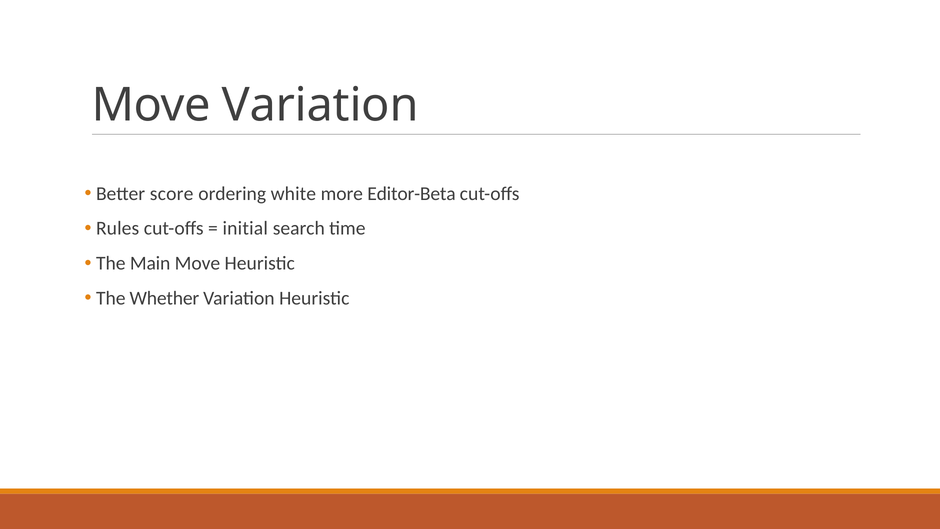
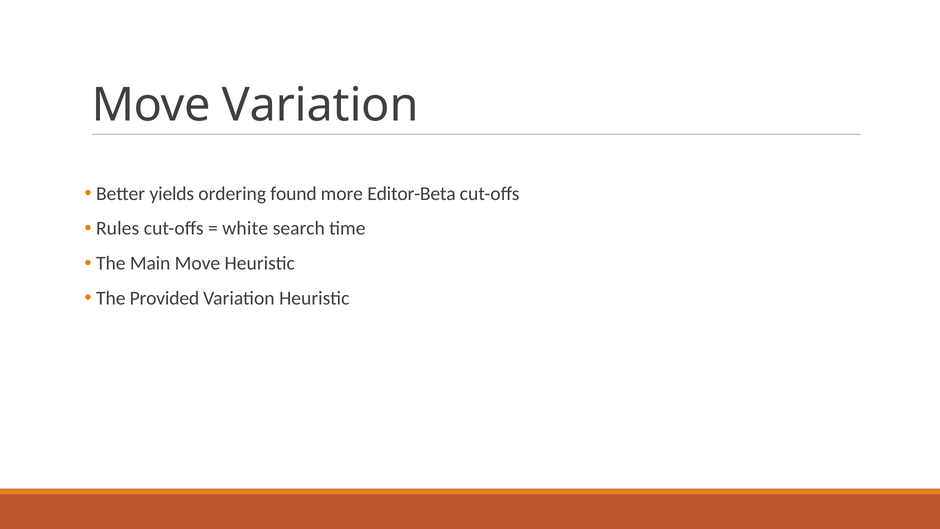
score: score -> yields (172, 194)
white: white -> found (294, 194)
initial: initial -> white (245, 228)
Whether: Whether -> Provided (164, 298)
